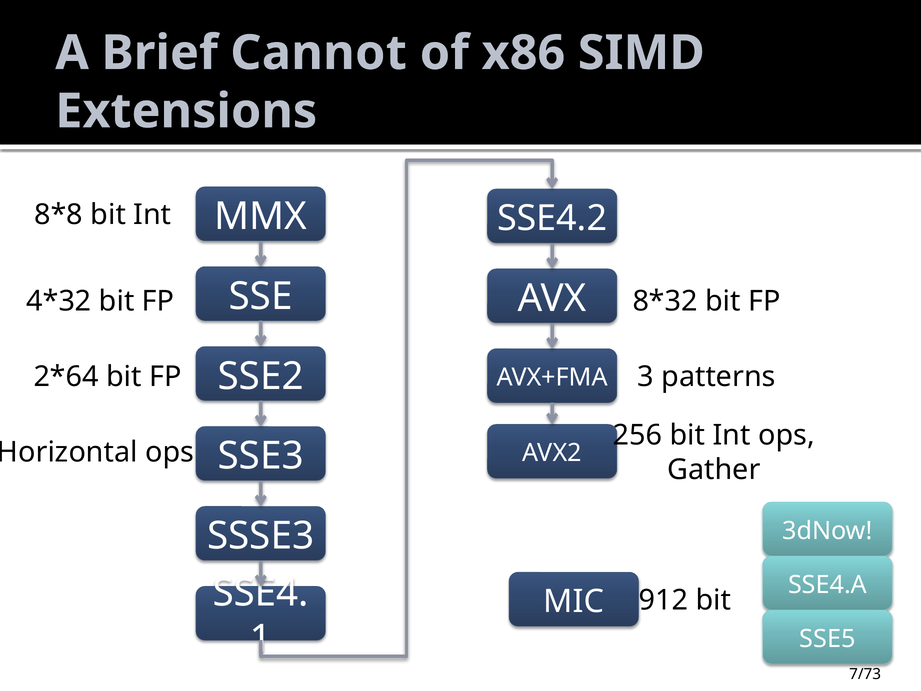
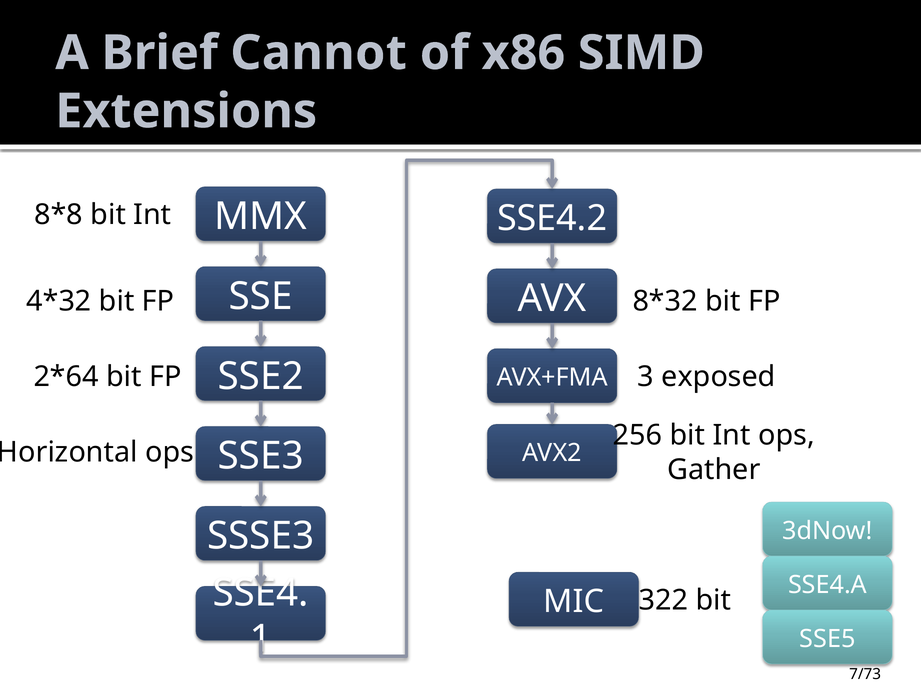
patterns: patterns -> exposed (719, 376)
912: 912 -> 322 (664, 600)
